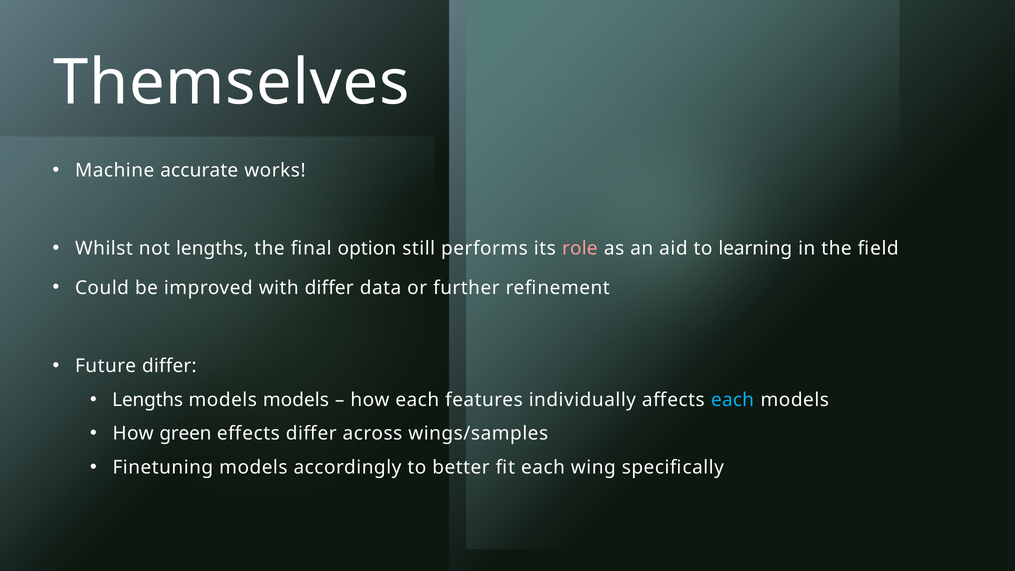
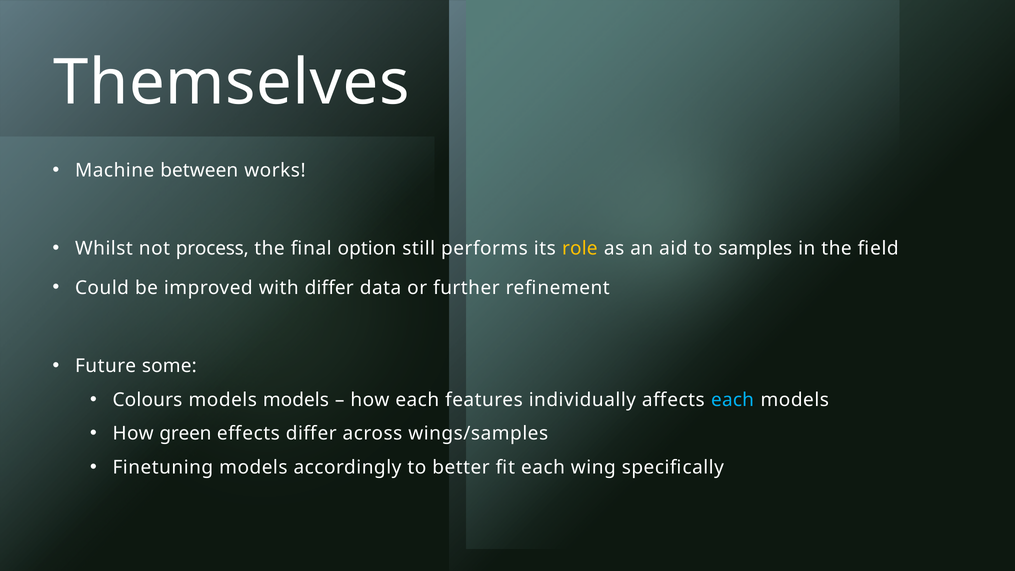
accurate: accurate -> between (199, 170)
not lengths: lengths -> process (212, 249)
role colour: pink -> yellow (580, 249)
learning: learning -> samples (755, 249)
Future differ: differ -> some (169, 366)
Lengths: Lengths -> Colours (147, 400)
